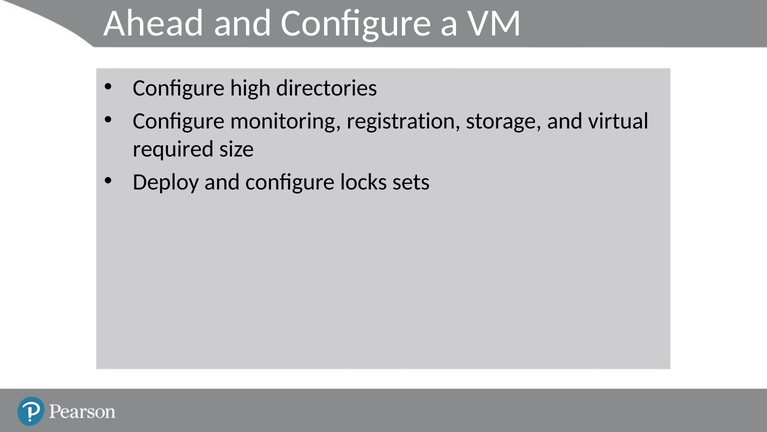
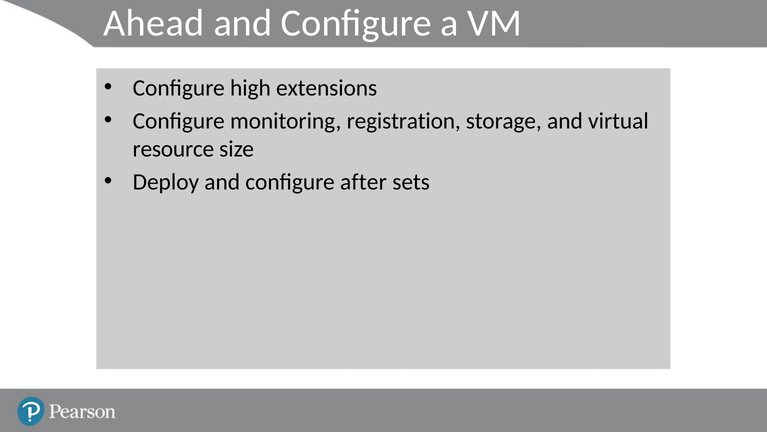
directories: directories -> extensions (327, 88)
required: required -> resource (173, 149)
locks: locks -> after (363, 182)
